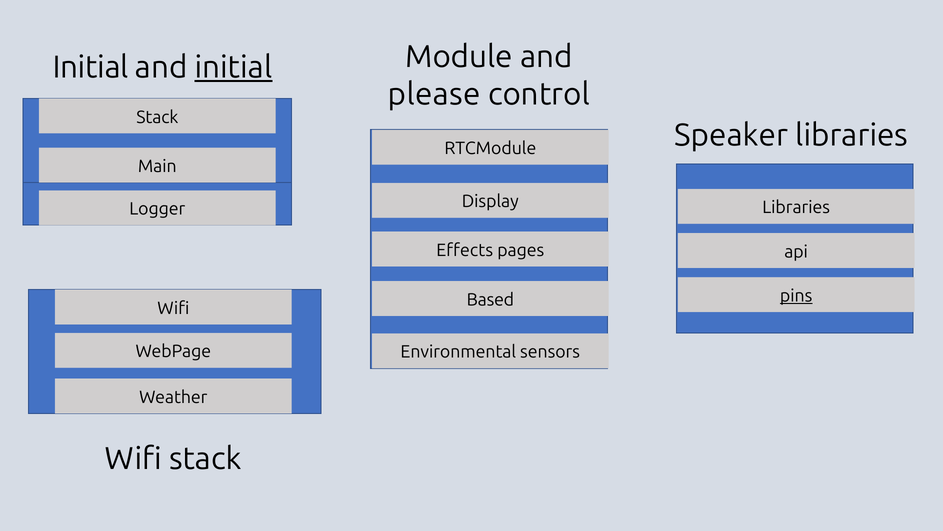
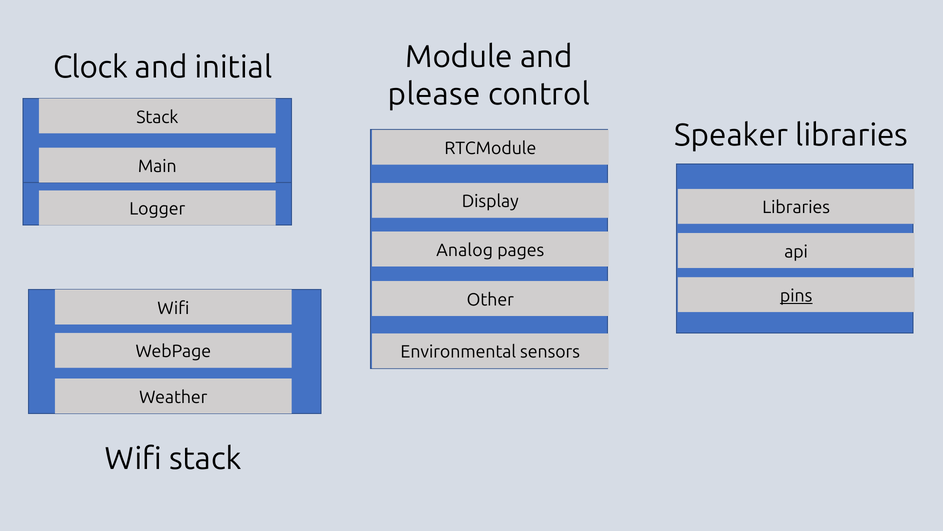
Initial: Initial -> Clock (91, 67)
initial underline: present -> none (234, 67)
Effects: Effects -> Analog (465, 250)
Based: Based -> Other (490, 299)
